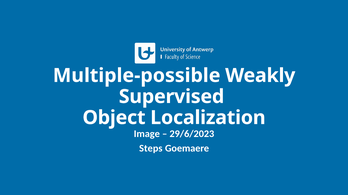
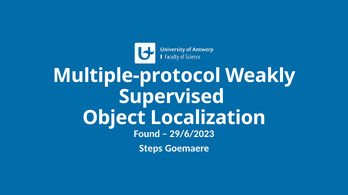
Multiple-possible: Multiple-possible -> Multiple-protocol (137, 76)
Image: Image -> Found (147, 134)
